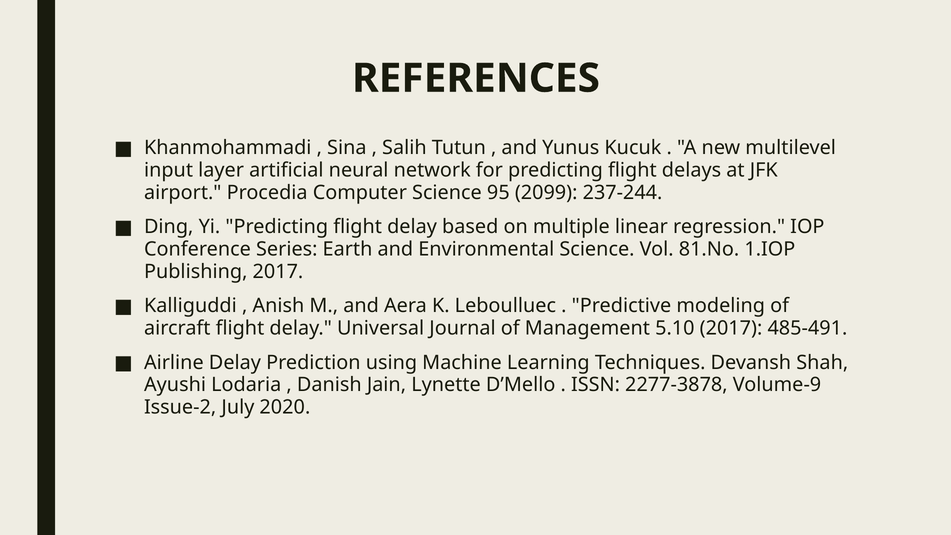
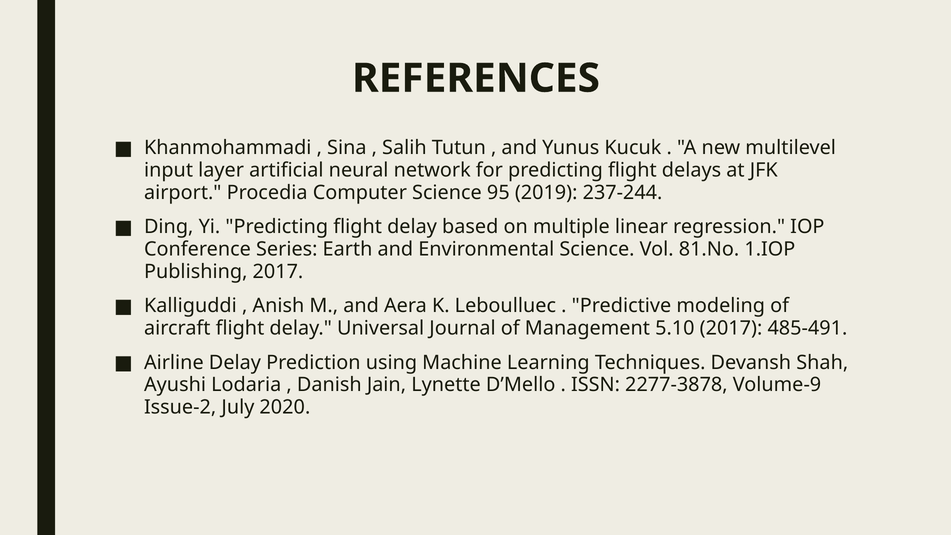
2099: 2099 -> 2019 (546, 193)
